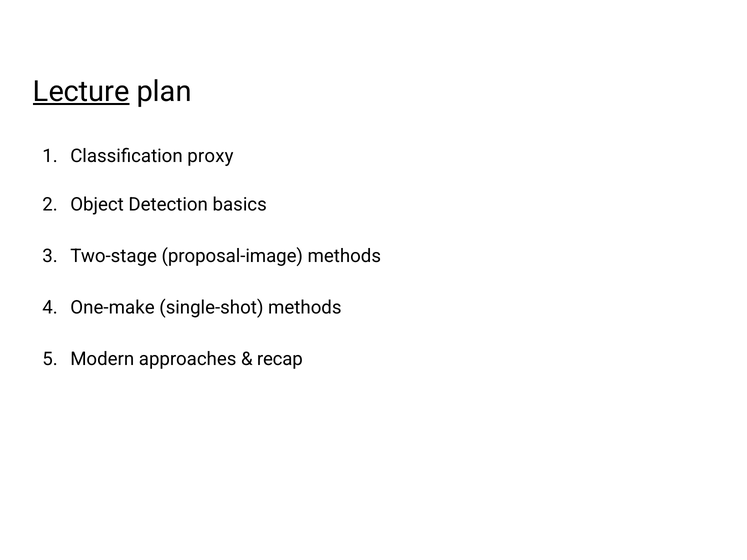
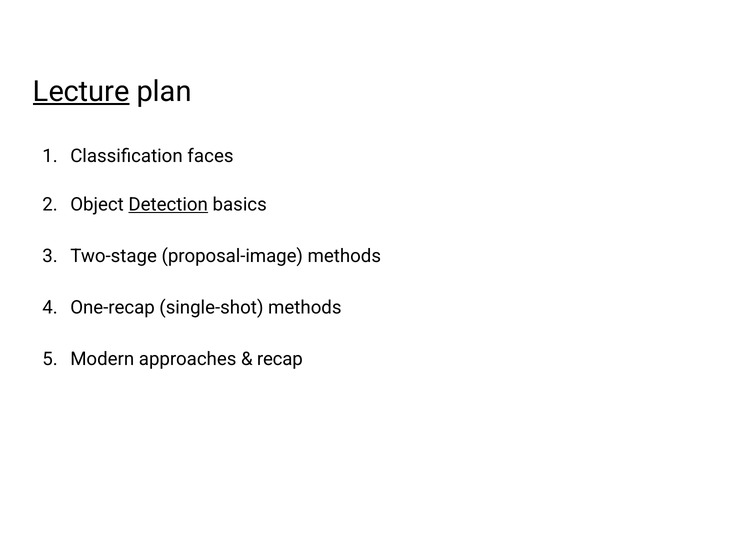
proxy: proxy -> faces (210, 156)
Detection underline: none -> present (168, 205)
One-make: One-make -> One-recap (113, 308)
